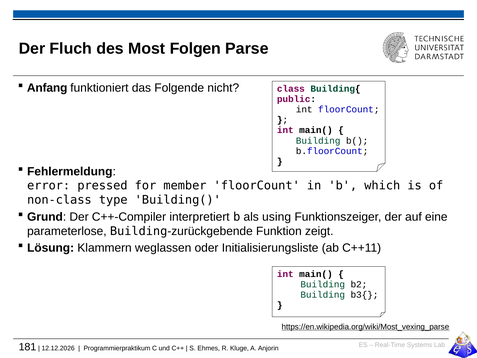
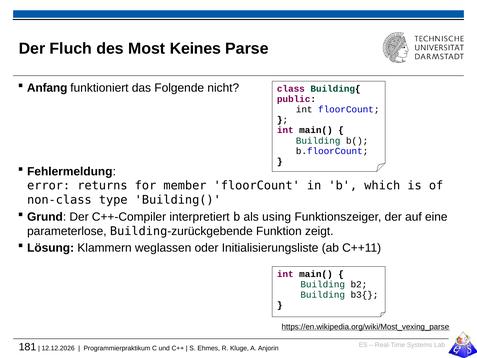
Folgen: Folgen -> Keines (195, 48)
pressed: pressed -> returns (102, 186)
